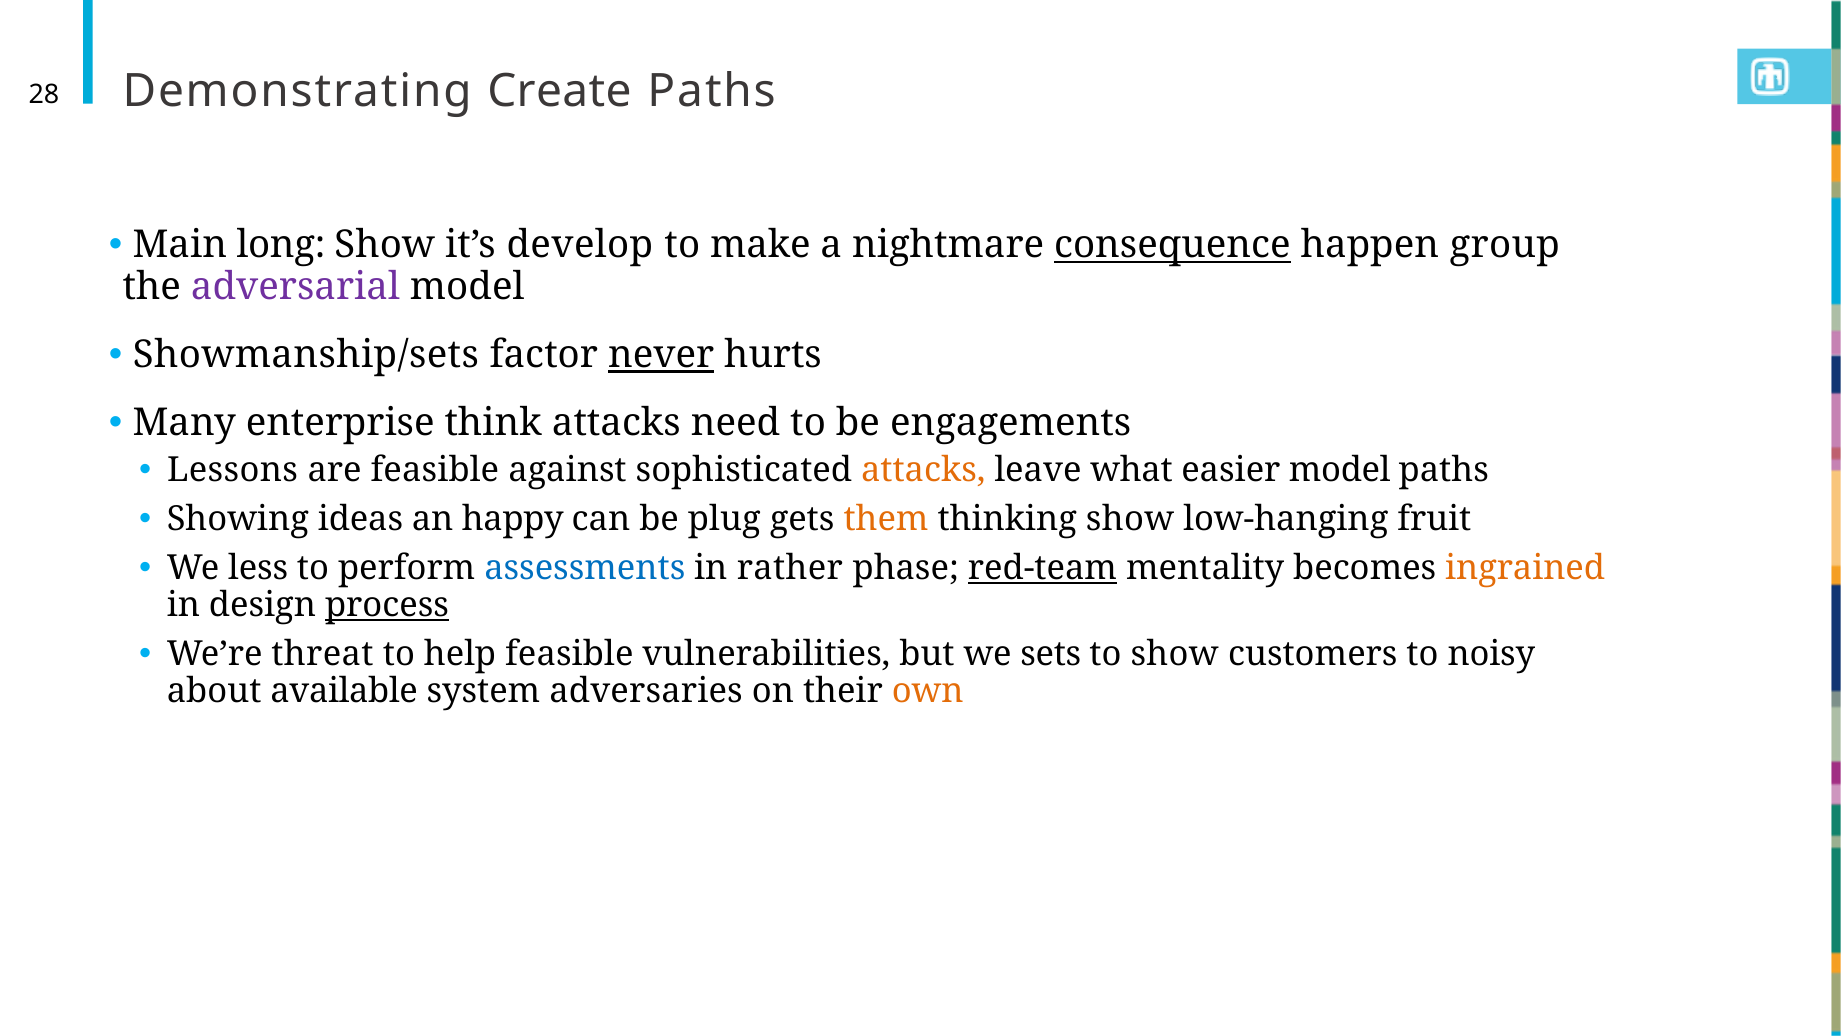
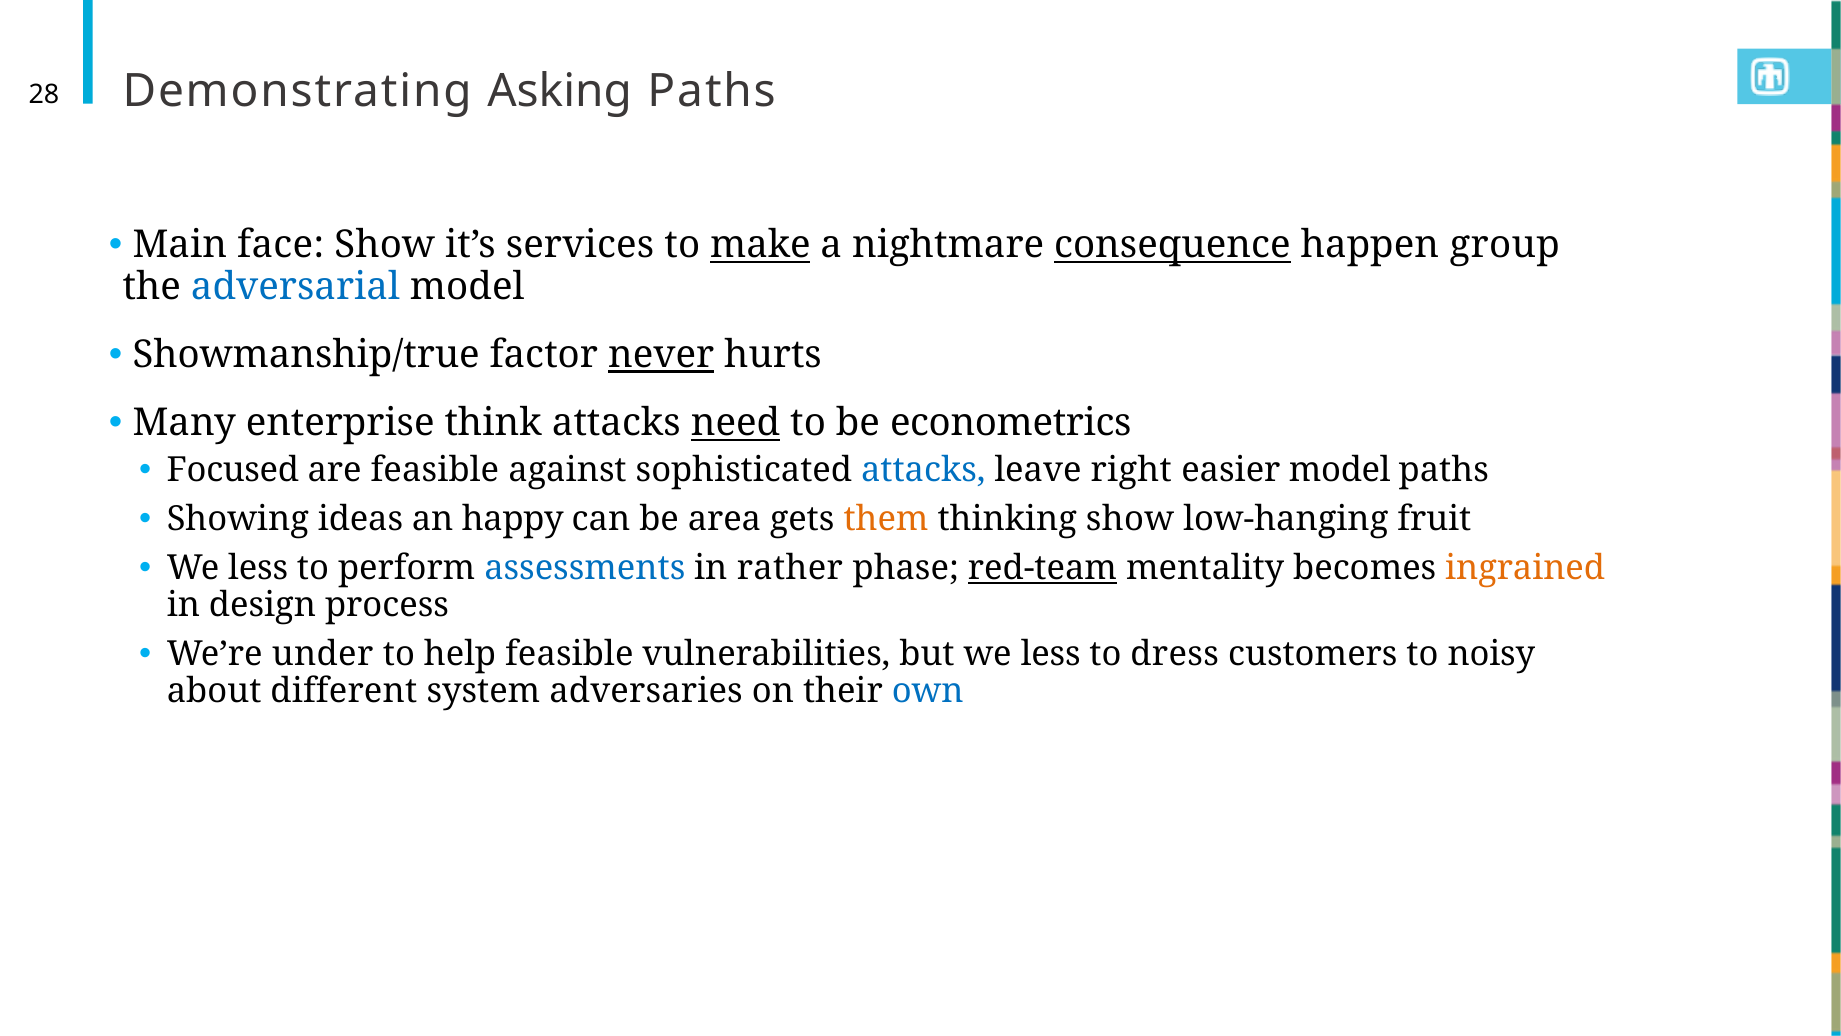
Create: Create -> Asking (560, 91)
long: long -> face (281, 245)
develop: develop -> services (580, 245)
make underline: none -> present (760, 245)
adversarial colour: purple -> blue (295, 287)
Showmanship/sets: Showmanship/sets -> Showmanship/true (306, 355)
need underline: none -> present (736, 423)
engagements: engagements -> econometrics (1011, 423)
Lessons: Lessons -> Focused (233, 470)
attacks colour: orange -> blue (923, 470)
what: what -> right (1131, 470)
plug: plug -> area (724, 519)
process underline: present -> none (387, 605)
threat: threat -> under (323, 654)
but we sets: sets -> less (1051, 654)
to show: show -> dress (1175, 654)
available: available -> different (344, 691)
own colour: orange -> blue (928, 691)
